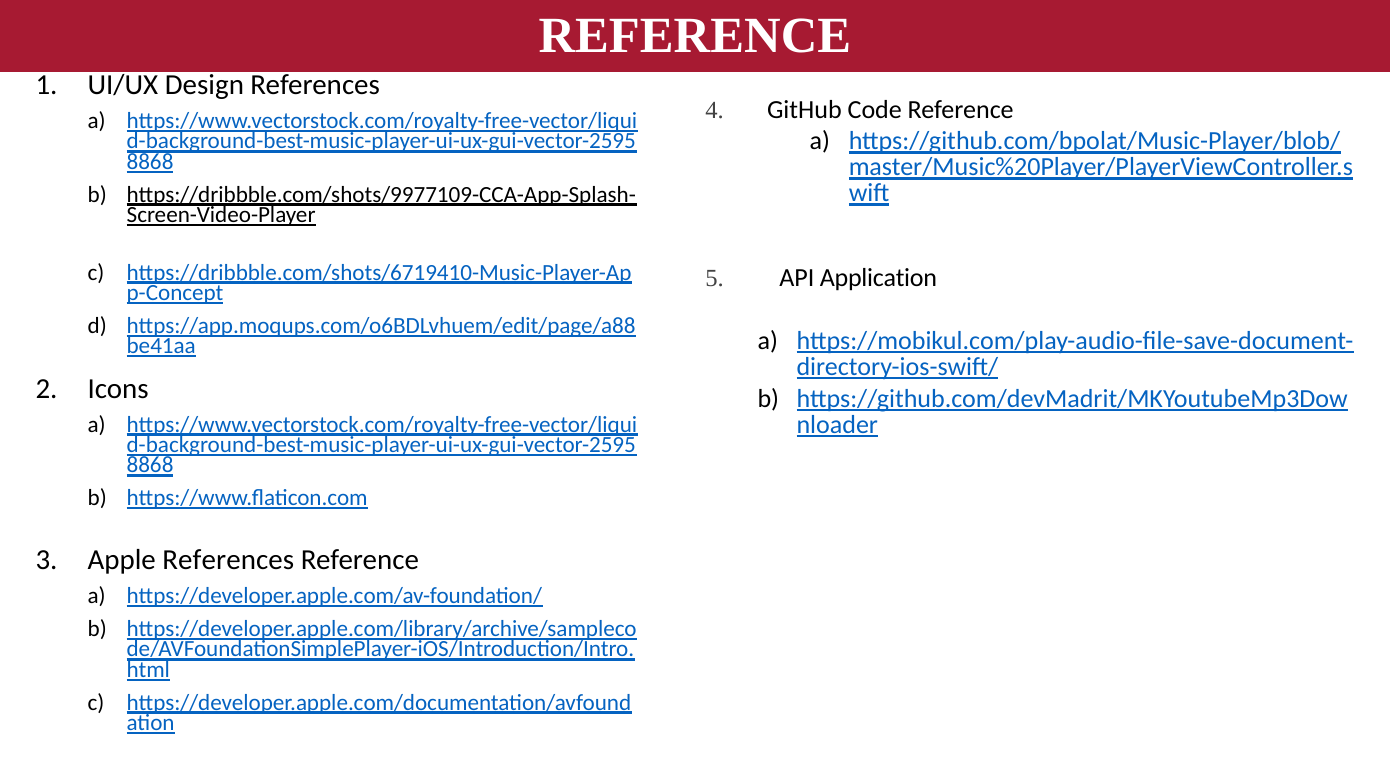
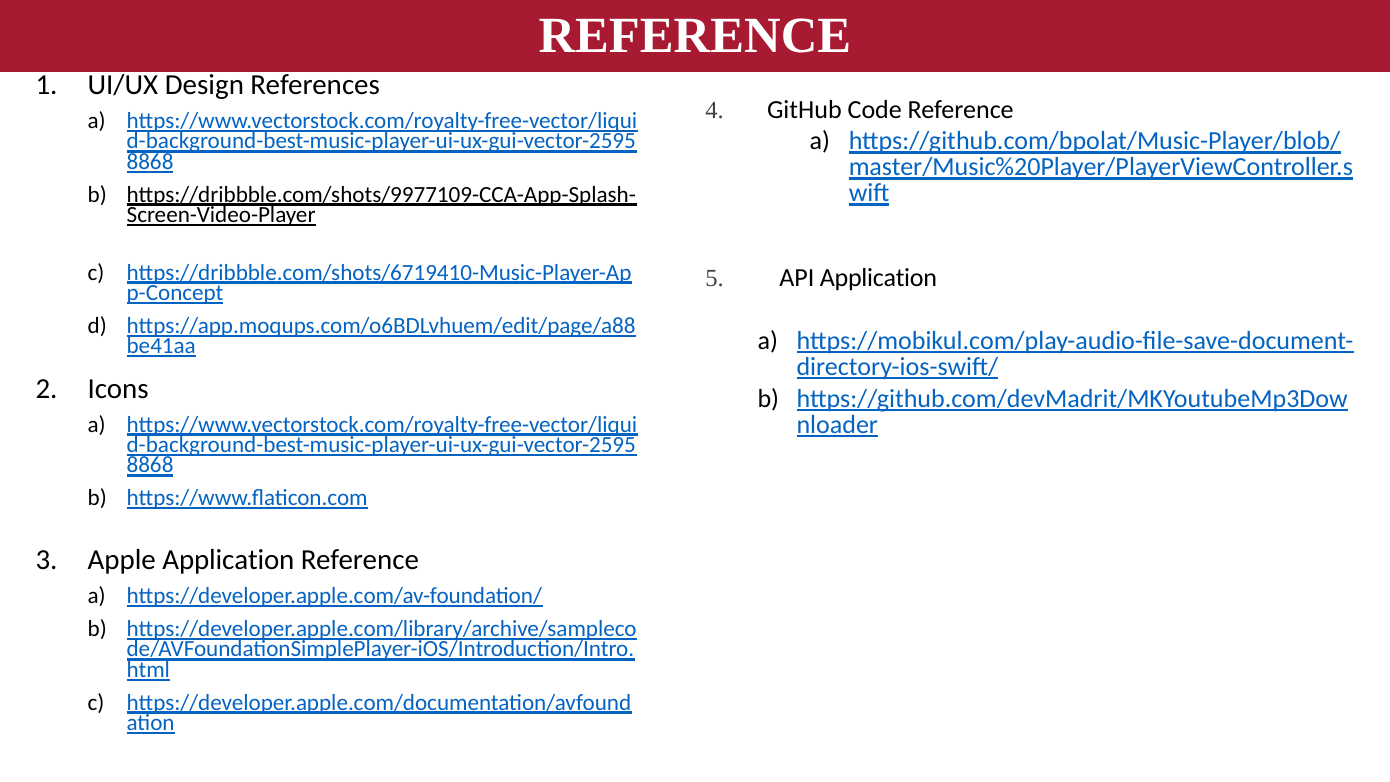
Apple References: References -> Application (228, 560)
